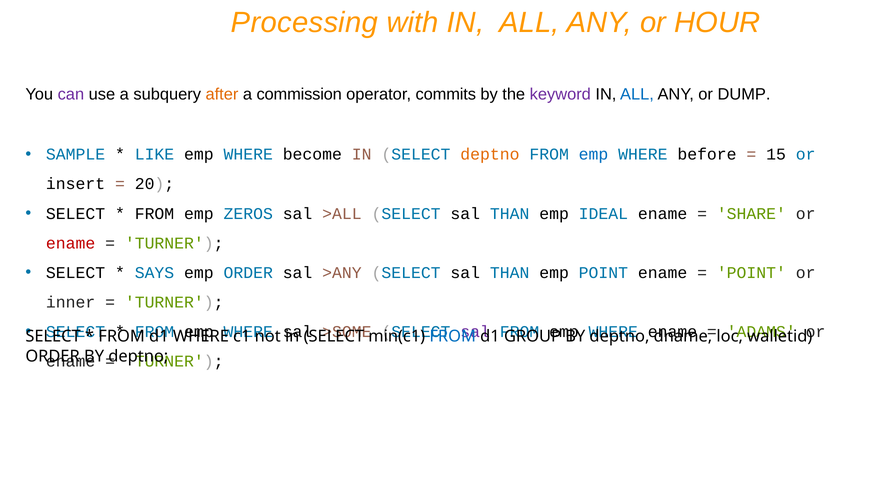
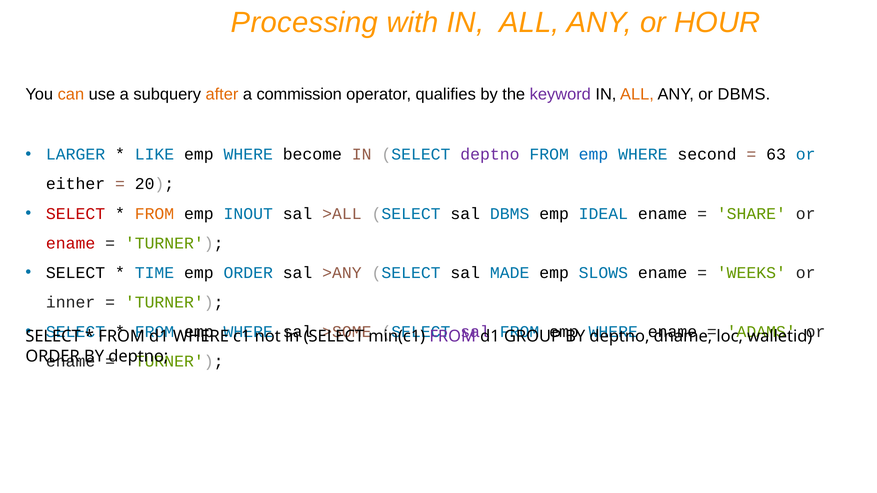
can colour: purple -> orange (71, 94)
commits: commits -> qualifies (446, 94)
ALL colour: blue -> orange (637, 94)
or DUMP: DUMP -> DBMS (744, 94)
SAMPLE: SAMPLE -> LARGER (76, 155)
deptno colour: orange -> purple (490, 155)
before: before -> second (707, 155)
15: 15 -> 63 (776, 155)
insert: insert -> either (76, 184)
SELECT colour: black -> red (76, 214)
FROM colour: black -> orange (154, 214)
ZEROS: ZEROS -> INOUT (248, 214)
>ALL SELECT sal THAN: THAN -> DBMS (510, 214)
SAYS: SAYS -> TIME (154, 273)
>ANY SELECT sal THAN: THAN -> MADE (510, 273)
emp POINT: POINT -> SLOWS (603, 273)
POINT: POINT -> WEEKS (751, 273)
FROM colour: blue -> purple (453, 337)
